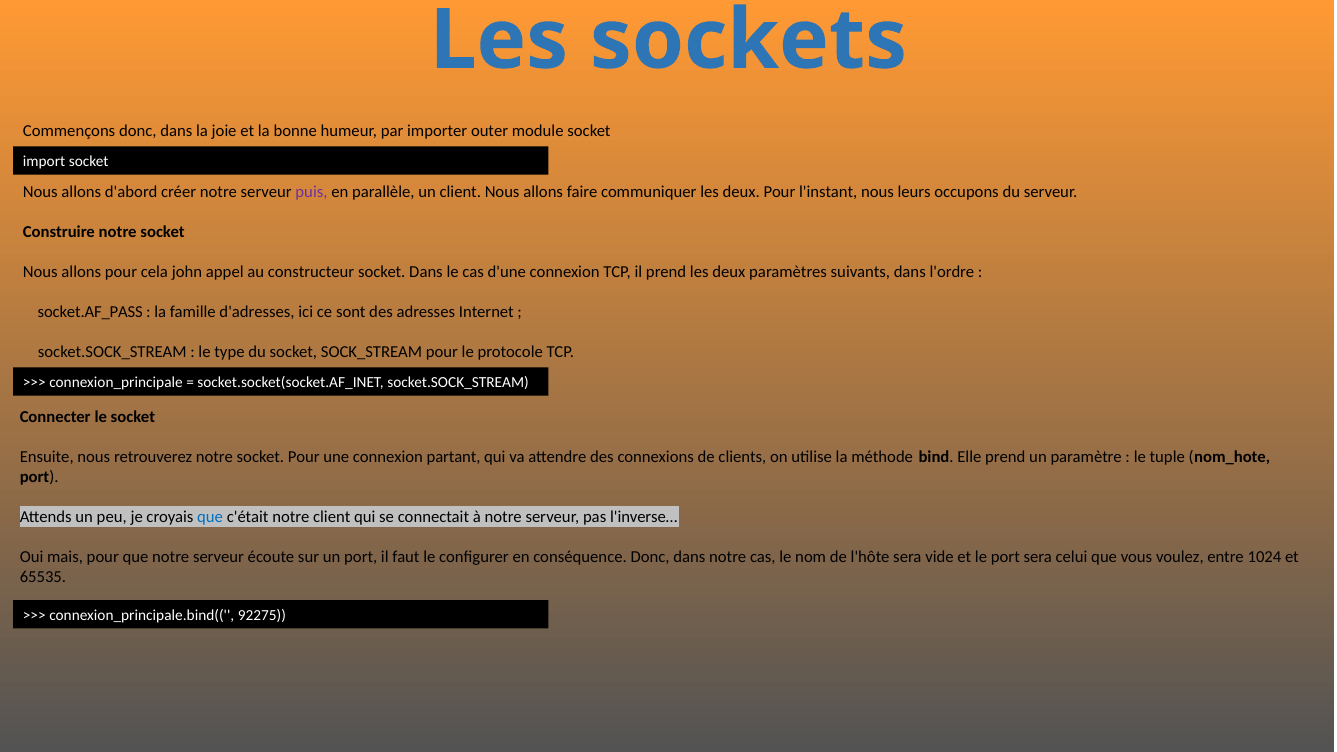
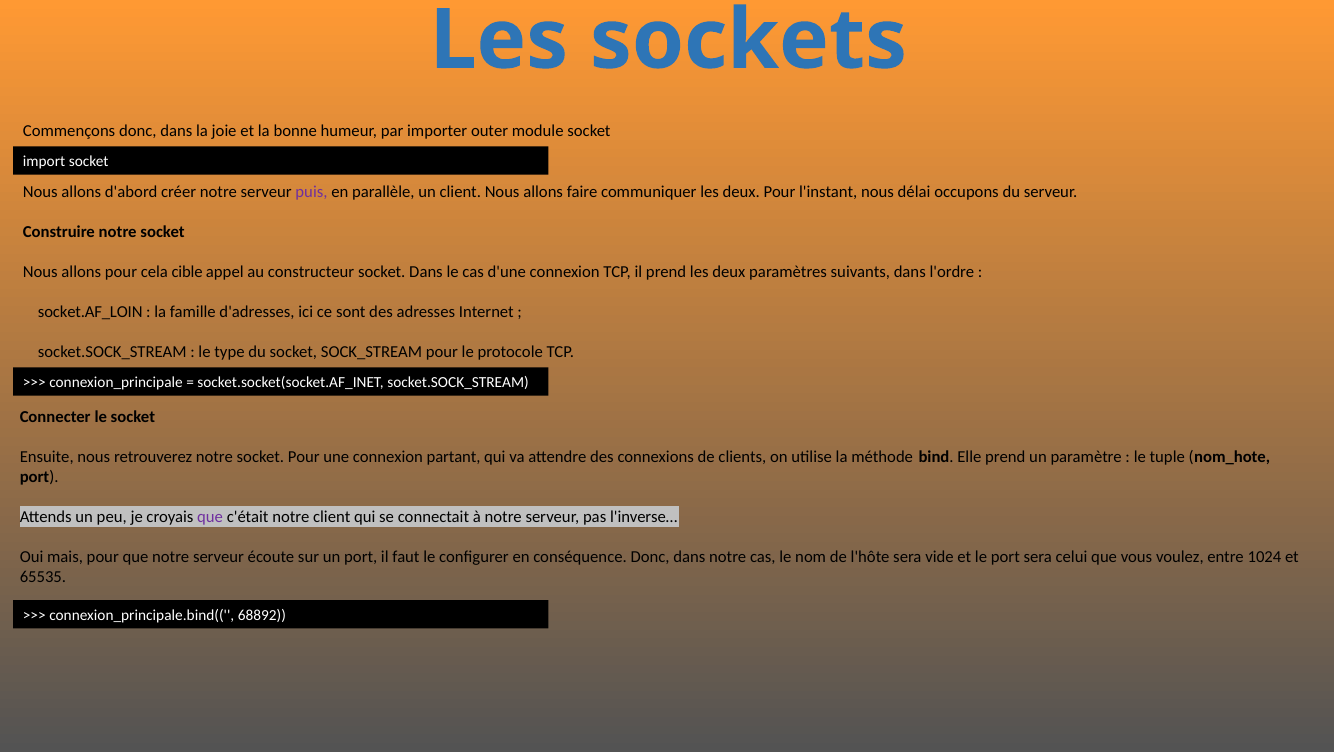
leurs: leurs -> délai (914, 192)
john: john -> cible (187, 272)
socket.AF_PASS: socket.AF_PASS -> socket.AF_LOIN (90, 312)
que colour: blue -> purple (210, 517)
92275: 92275 -> 68892 (262, 615)
